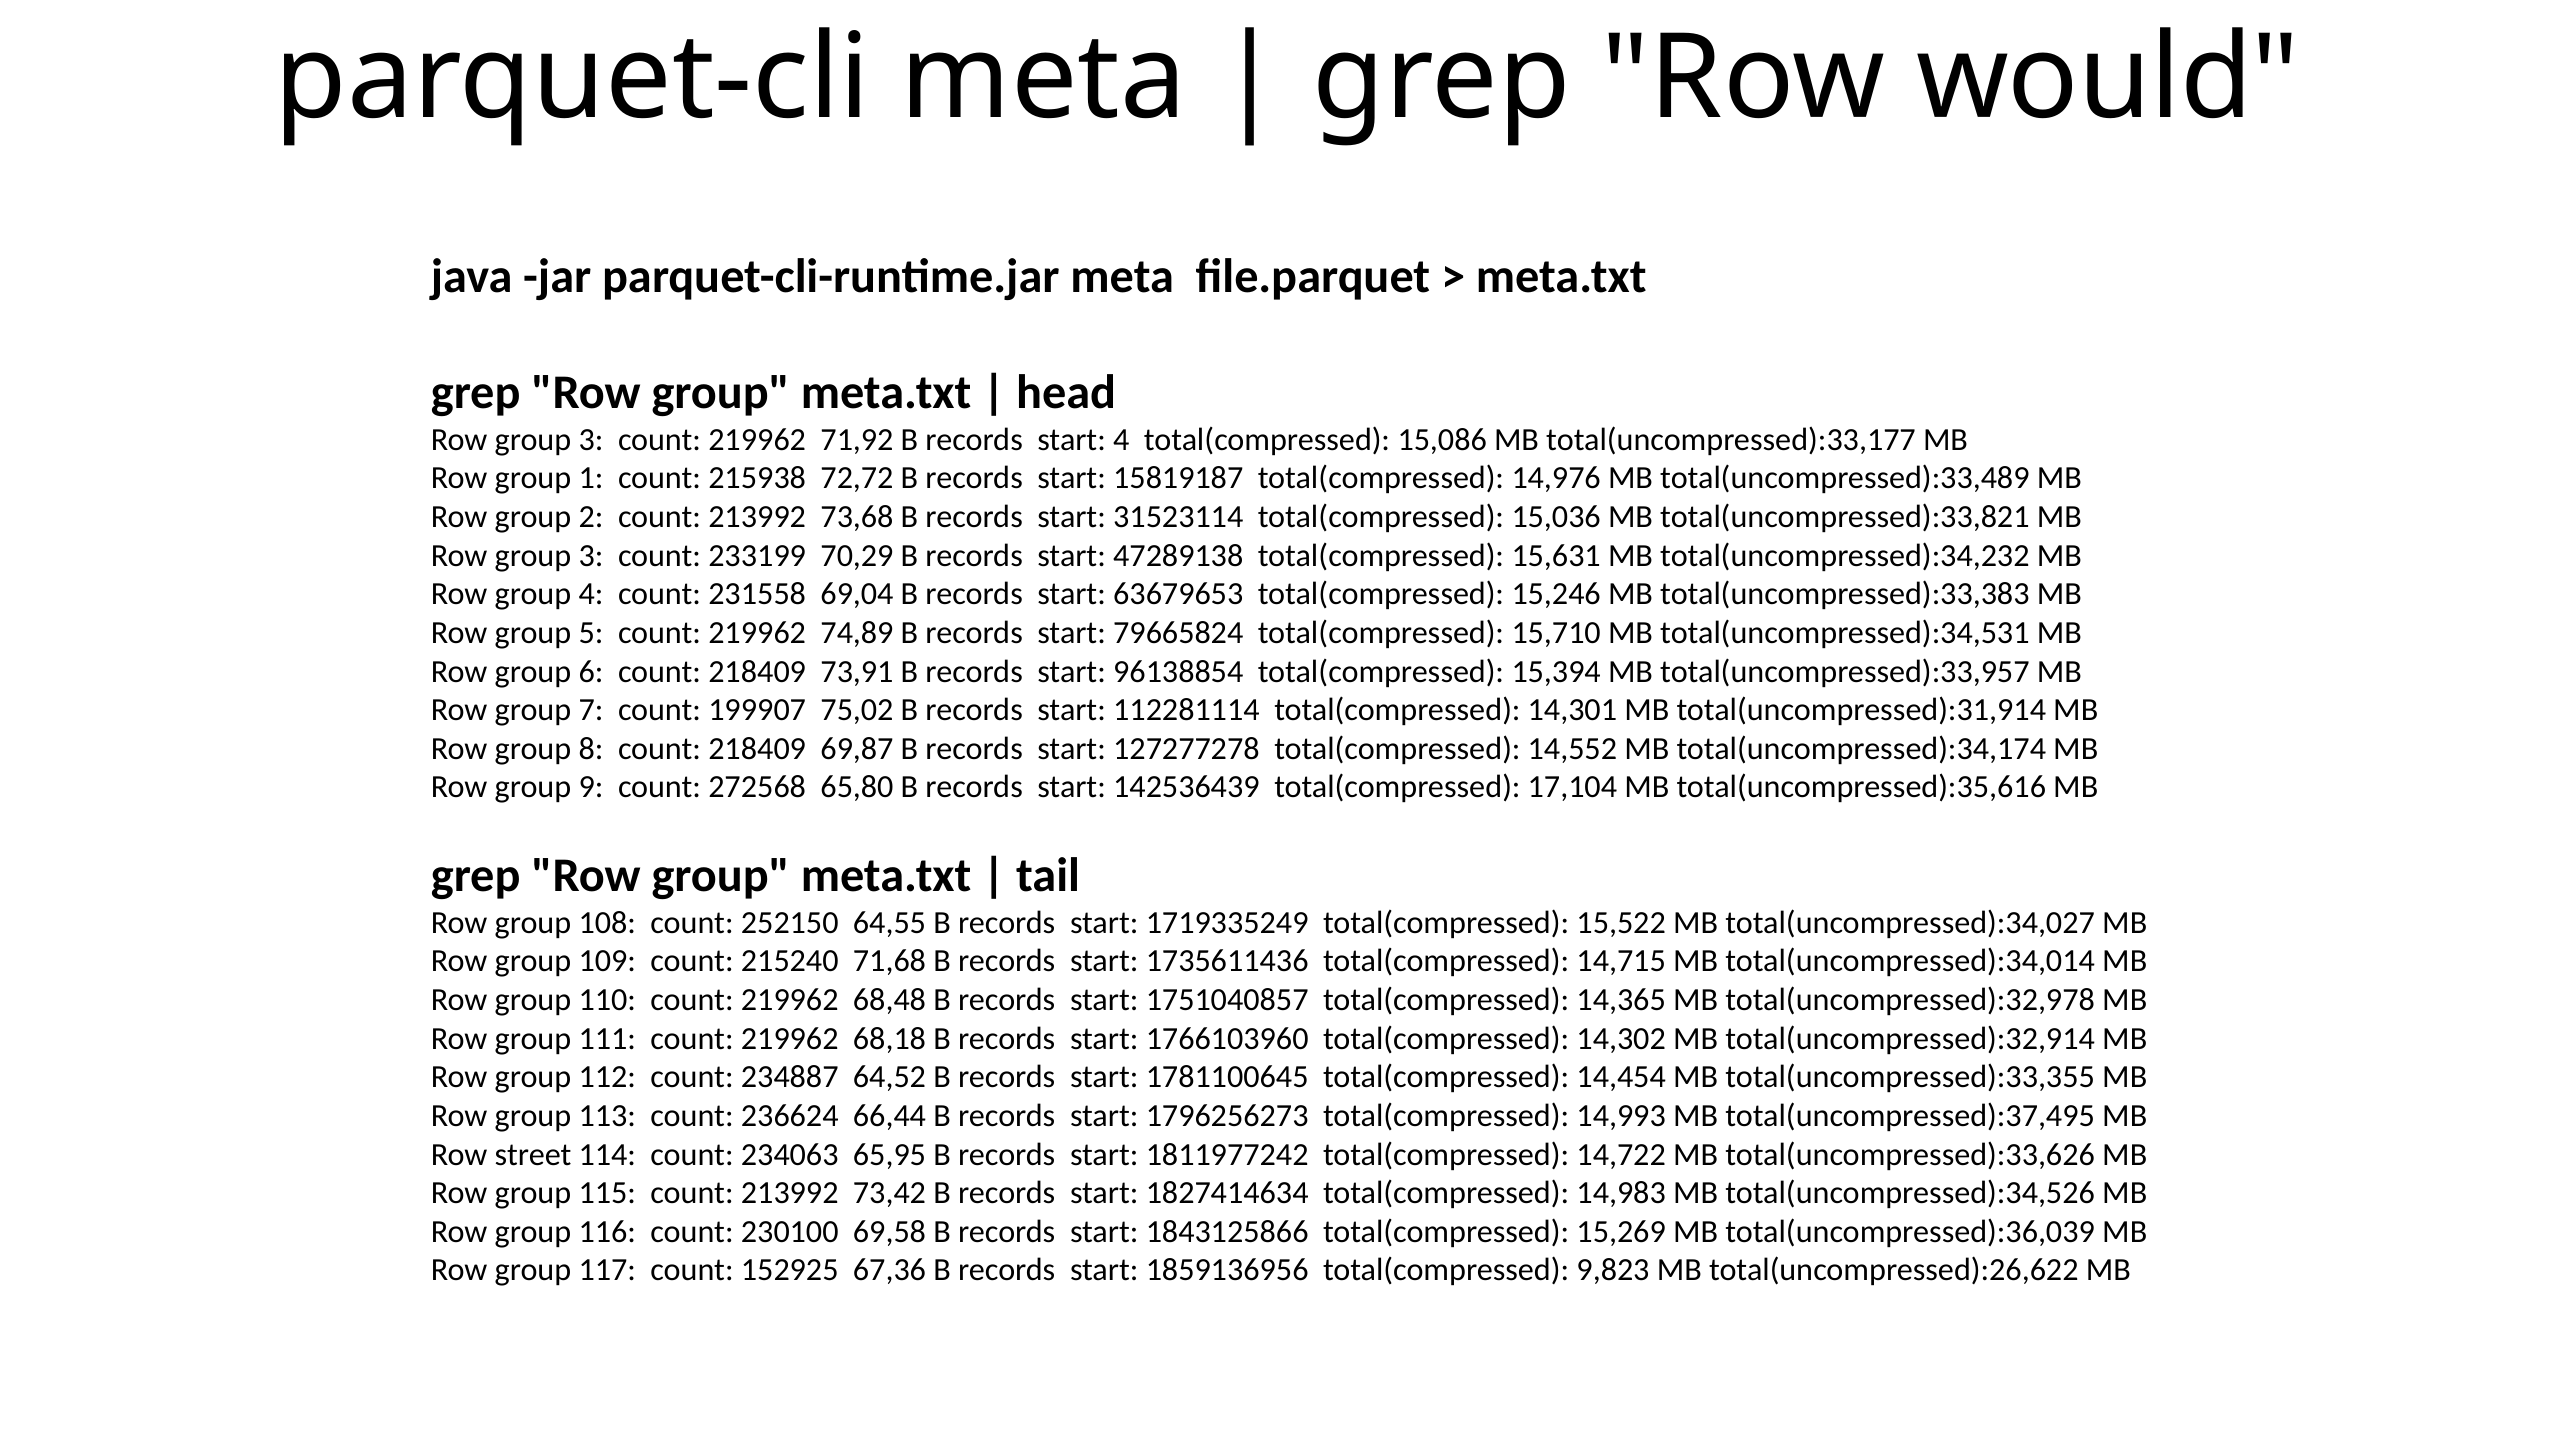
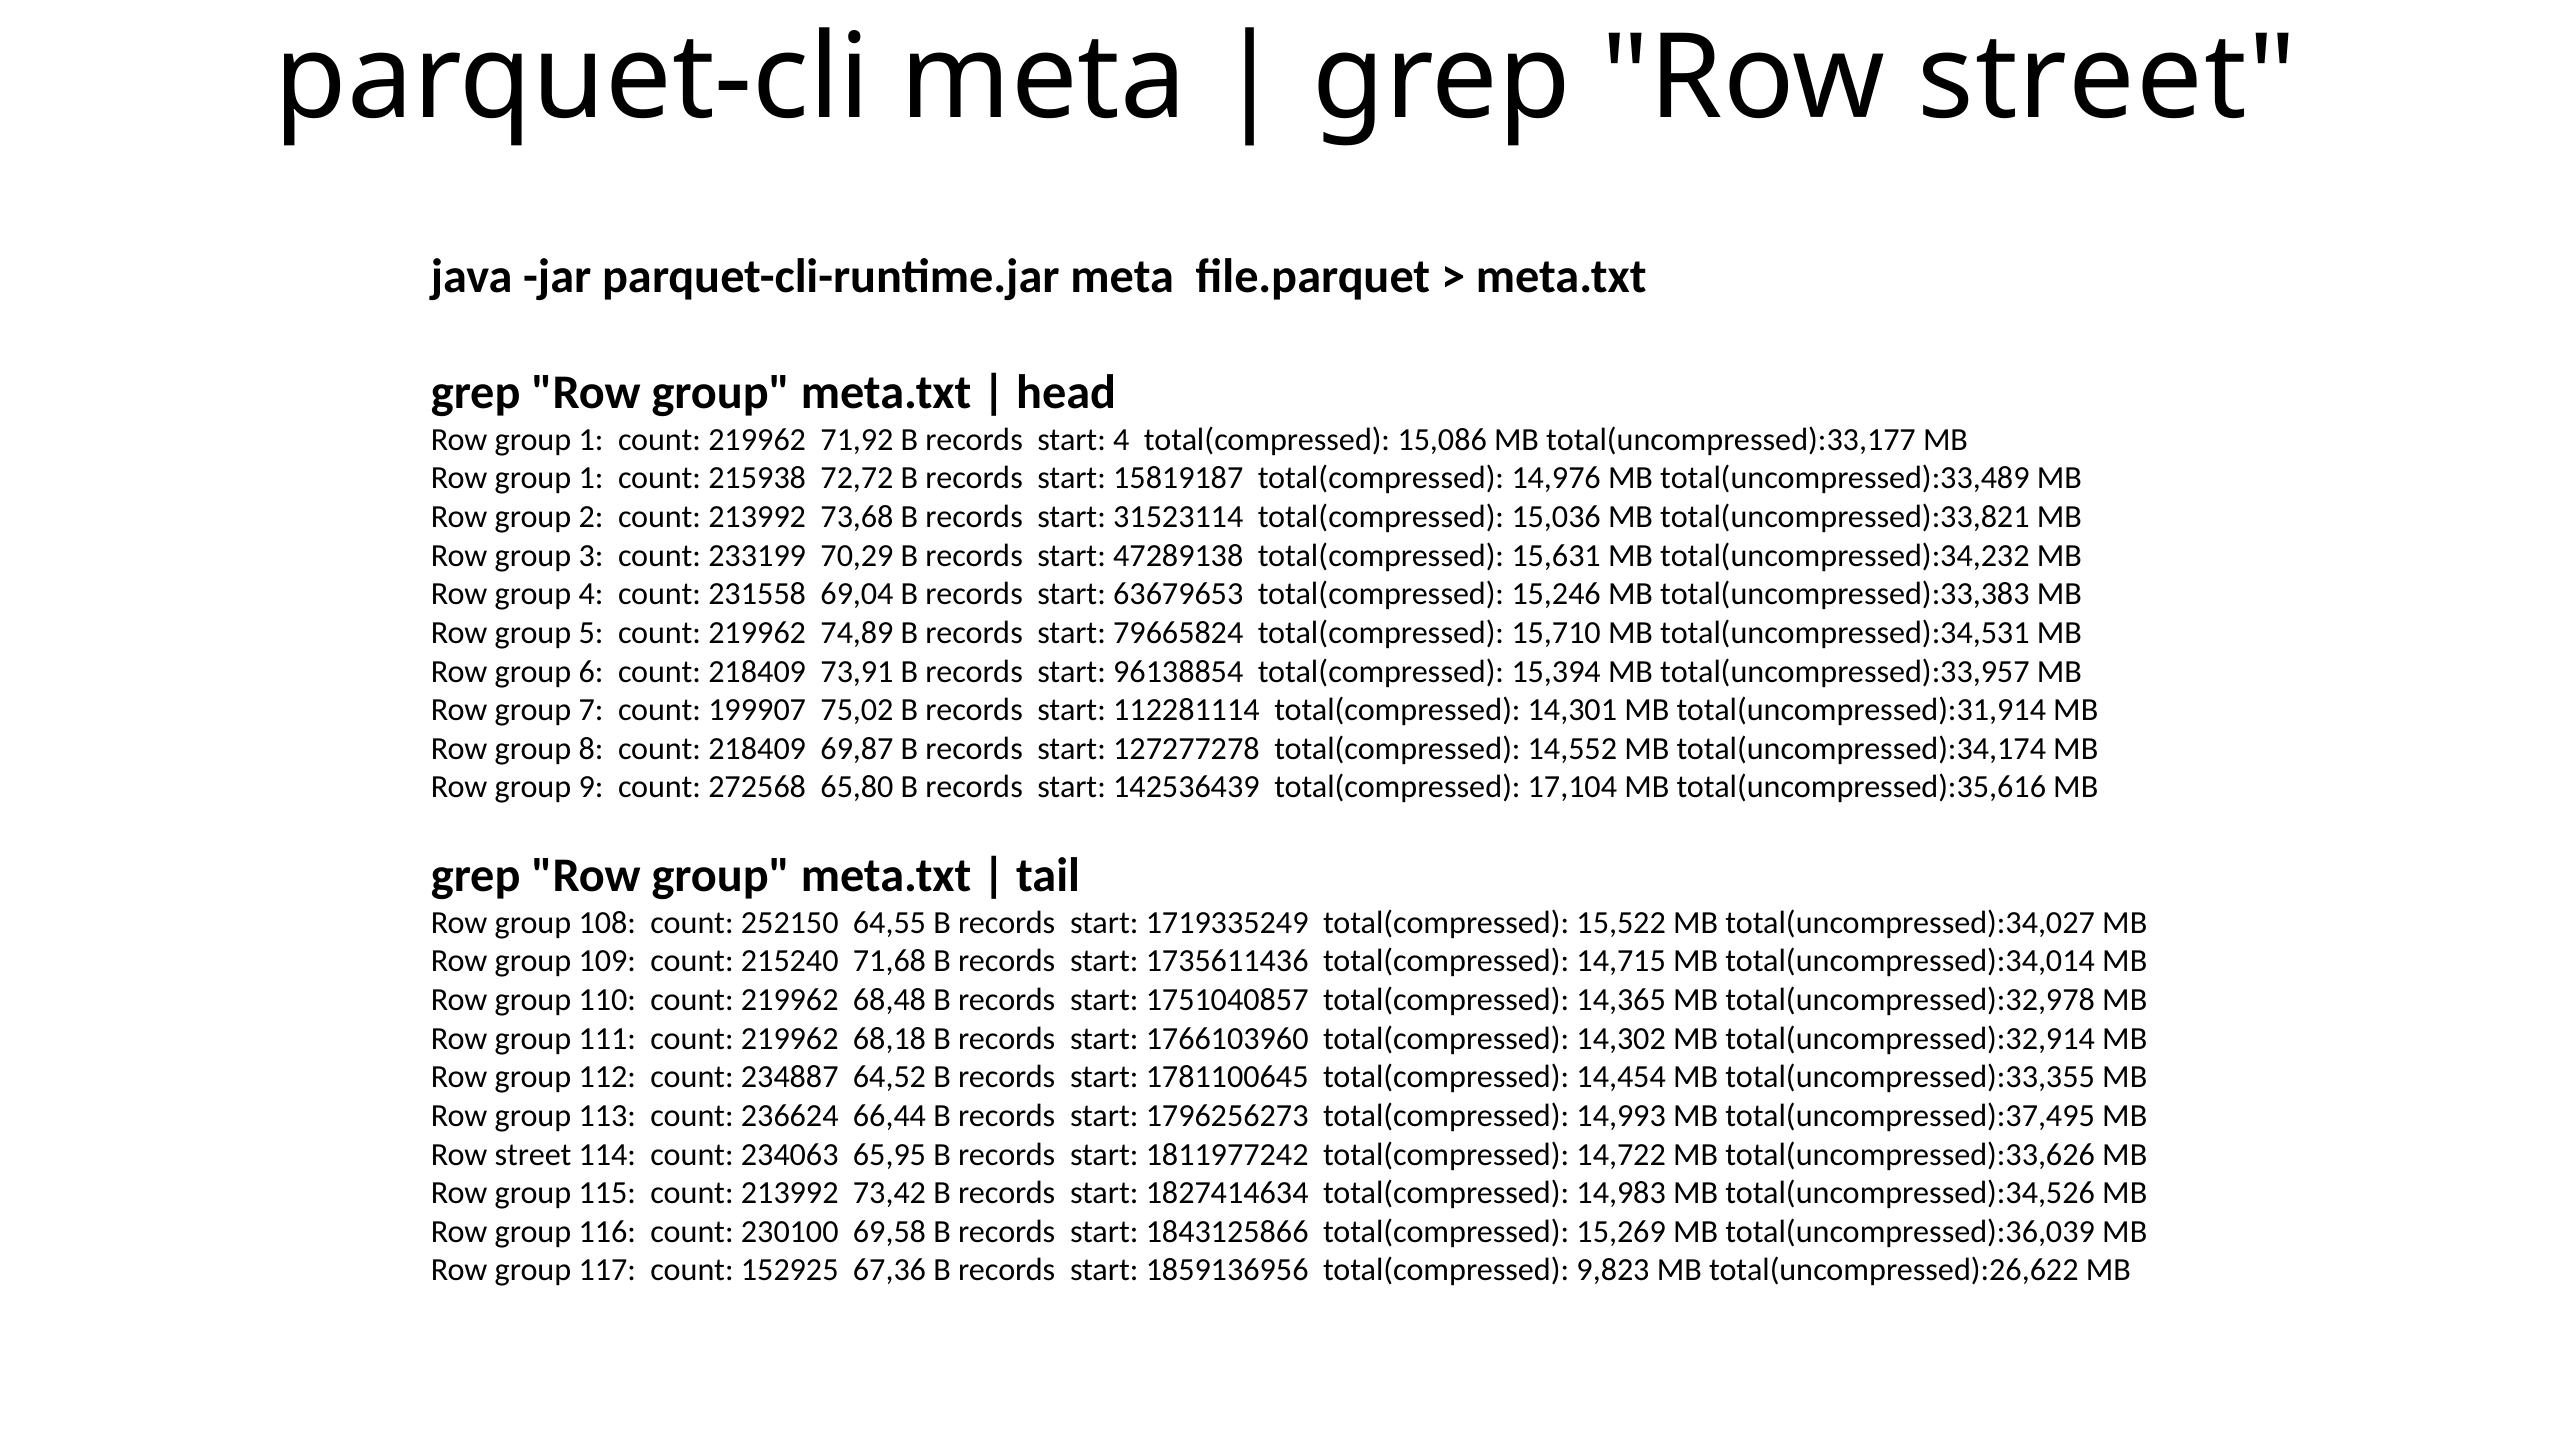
grep Row would: would -> street (2107, 79)
3: 3 -> 1 (591, 440)
